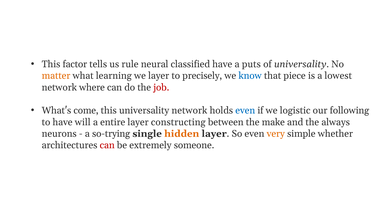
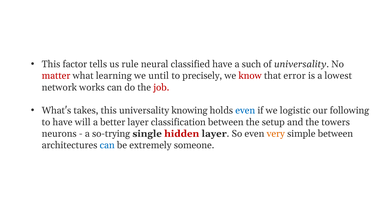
puts: puts -> such (251, 64)
matter colour: orange -> red (56, 76)
we layer: layer -> until (159, 76)
know colour: blue -> red (250, 76)
piece: piece -> error (295, 76)
where: where -> works (92, 87)
come: come -> takes (86, 111)
universality network: network -> knowing (190, 111)
entire: entire -> better (113, 122)
constructing: constructing -> classification (178, 122)
make: make -> setup (273, 122)
always: always -> towers (336, 122)
hidden colour: orange -> red (182, 134)
simple whether: whether -> between (335, 134)
can colour: red -> blue (107, 145)
